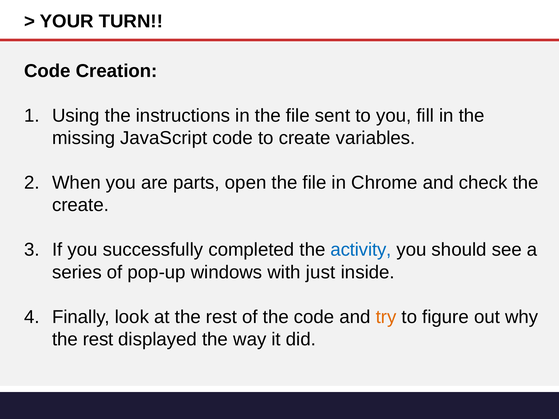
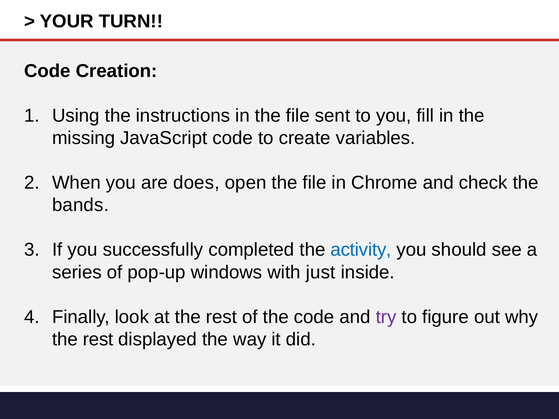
parts: parts -> does (196, 183)
create: create -> bands (80, 205)
try colour: orange -> purple (386, 317)
